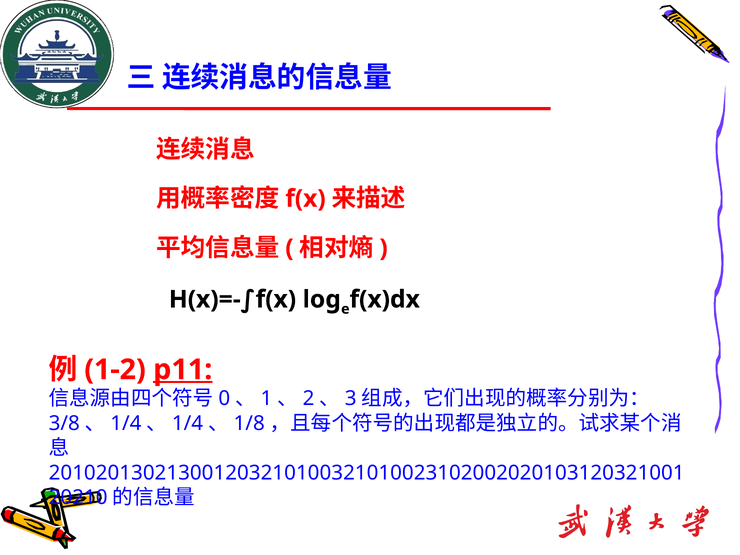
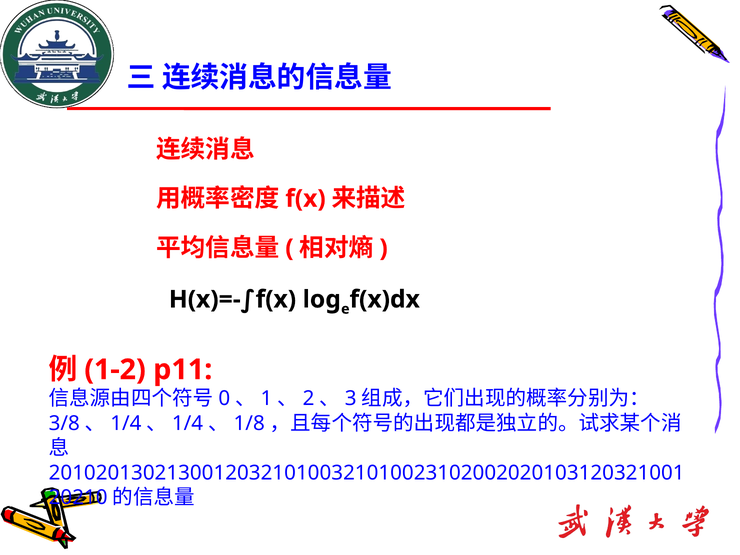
p11 underline: present -> none (183, 370)
